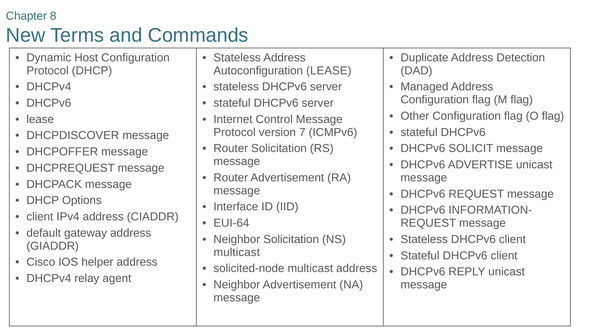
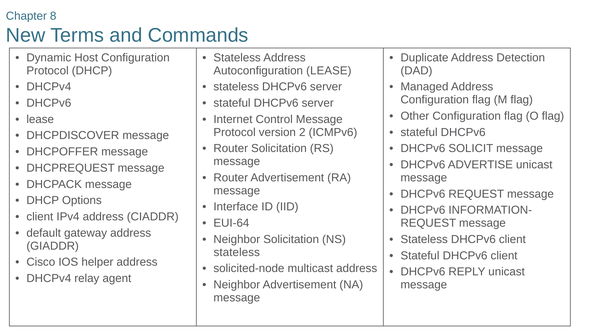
7: 7 -> 2 (302, 132)
multicast: multicast -> stateless (237, 252)
